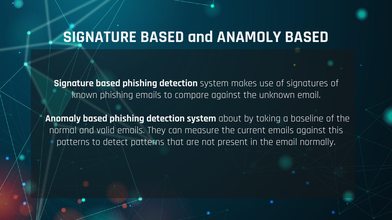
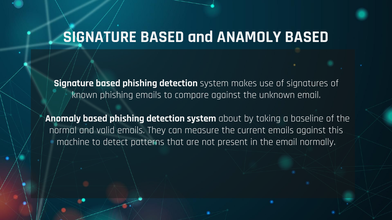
patterns: patterns -> machine (73, 142)
